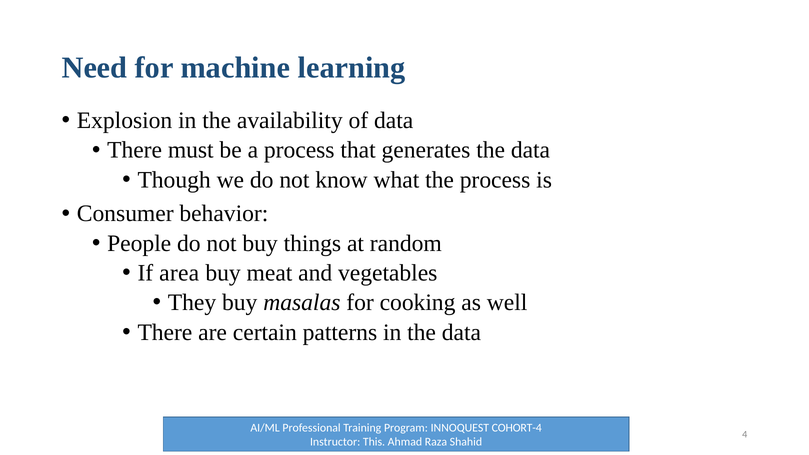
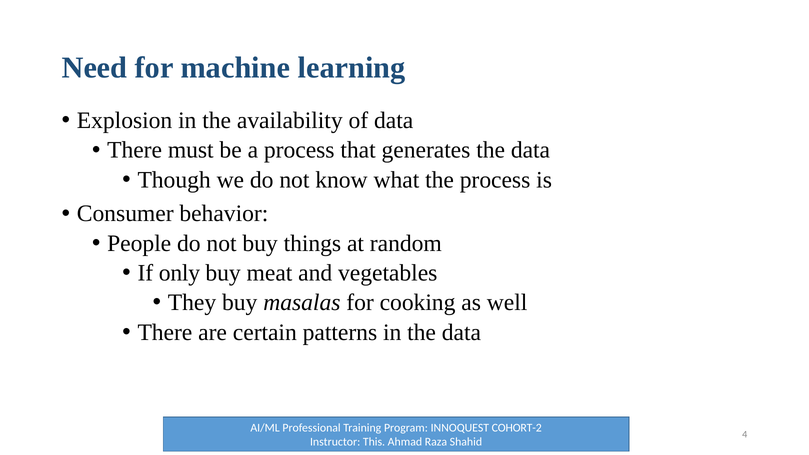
area: area -> only (179, 273)
COHORT-4: COHORT-4 -> COHORT-2 (517, 428)
